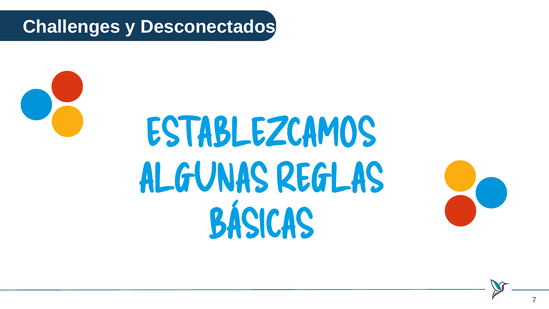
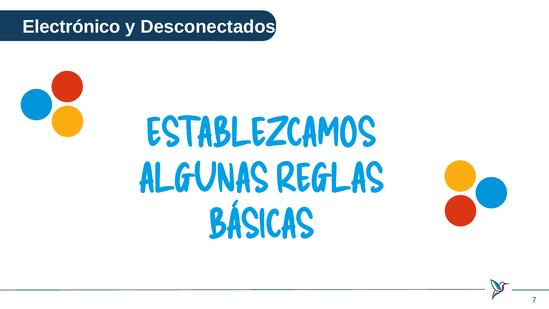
Challenges: Challenges -> Electrónico (72, 27)
